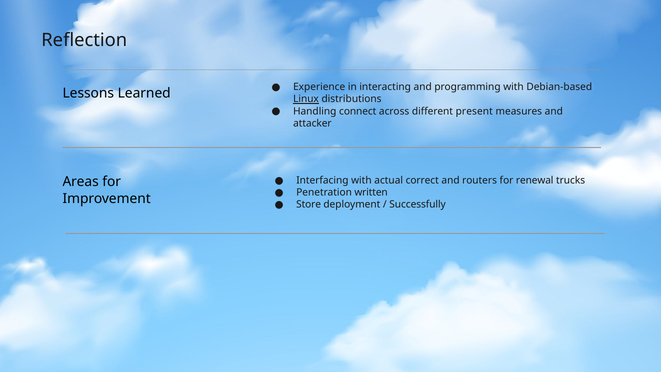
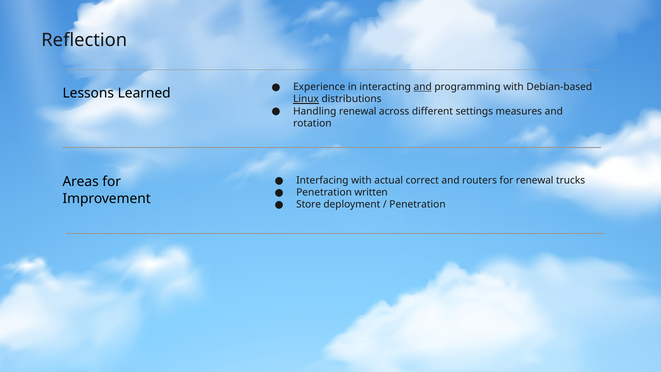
and underline: none -> present (423, 87)
Handling connect: connect -> renewal (358, 111)
present: present -> settings (474, 111)
attacker: attacker -> rotation (312, 123)
Successfully: Successfully -> Penetration (417, 205)
